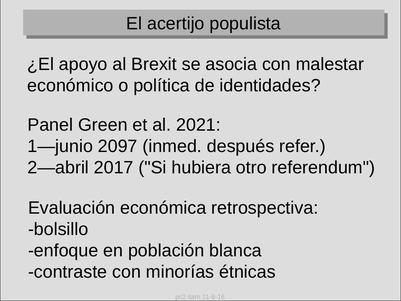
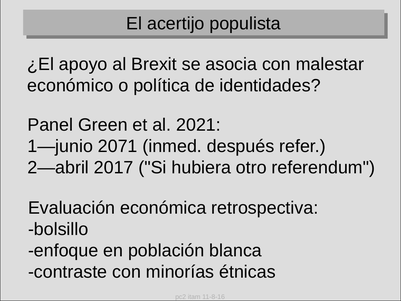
2097: 2097 -> 2071 (118, 146)
